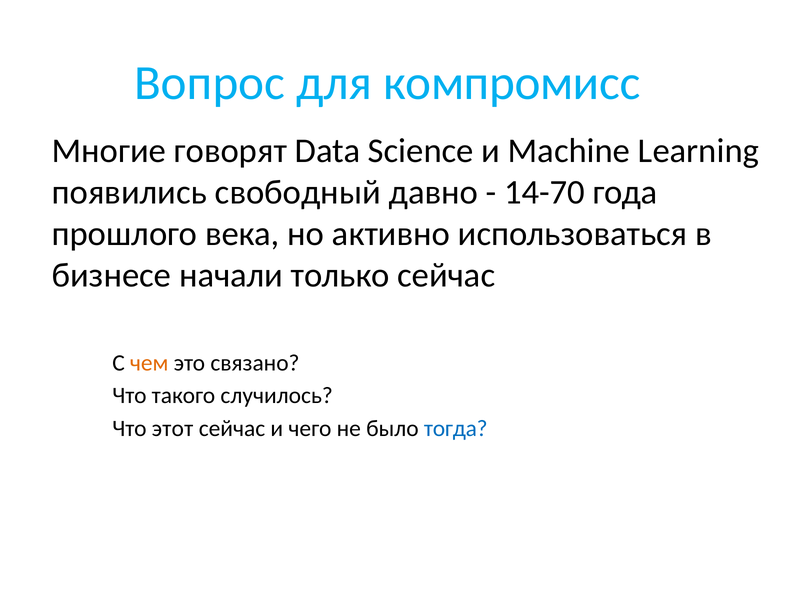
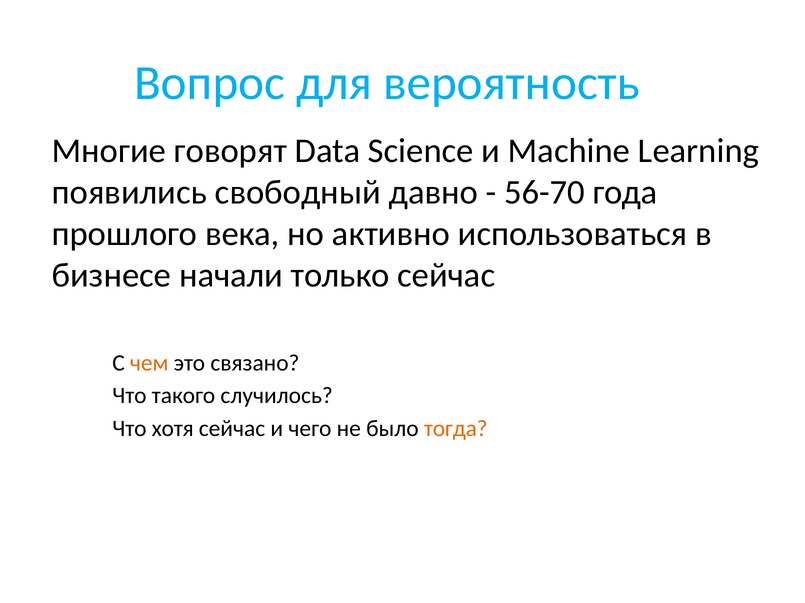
компромисс: компромисс -> вероятность (511, 83)
14-70: 14-70 -> 56-70 (545, 192)
этот: этот -> хотя (173, 429)
тогда colour: blue -> orange (456, 429)
